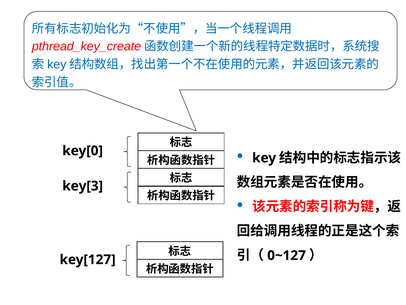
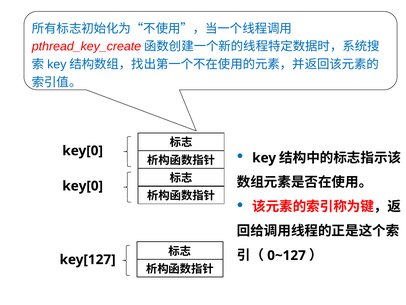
key[3: key[3 -> key[0 (83, 186)
